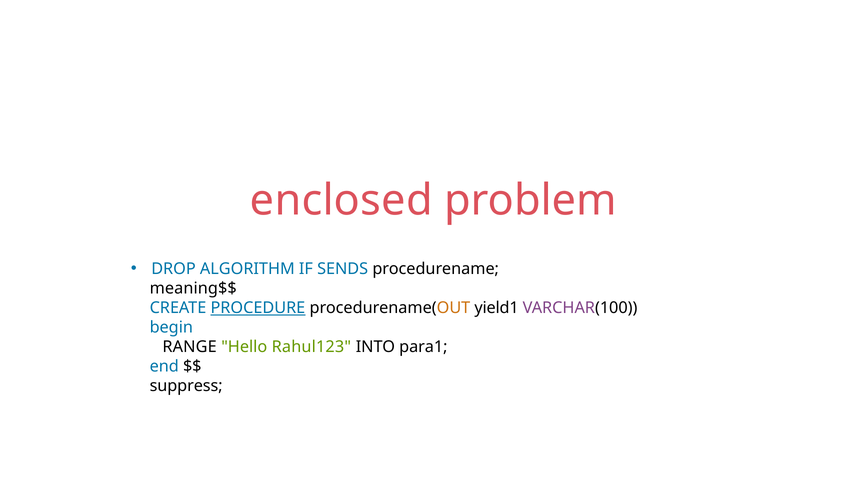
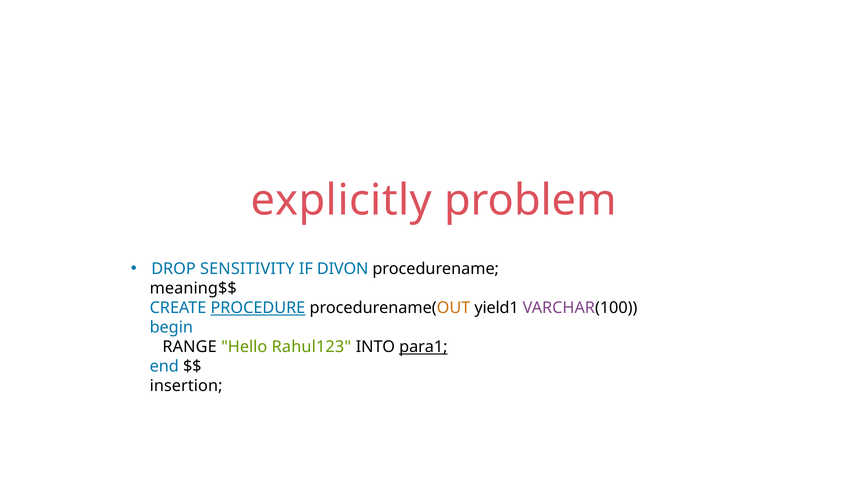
enclosed: enclosed -> explicitly (341, 200)
ALGORITHM: ALGORITHM -> SENSITIVITY (247, 269)
SENDS: SENDS -> DIVON (343, 269)
para1 underline: none -> present (423, 347)
suppress: suppress -> insertion (186, 386)
